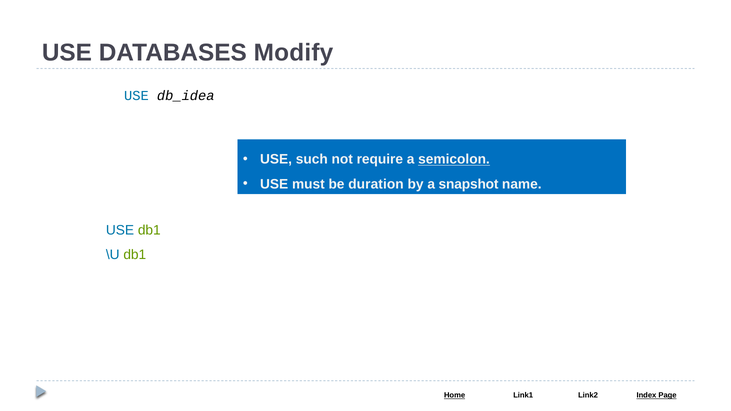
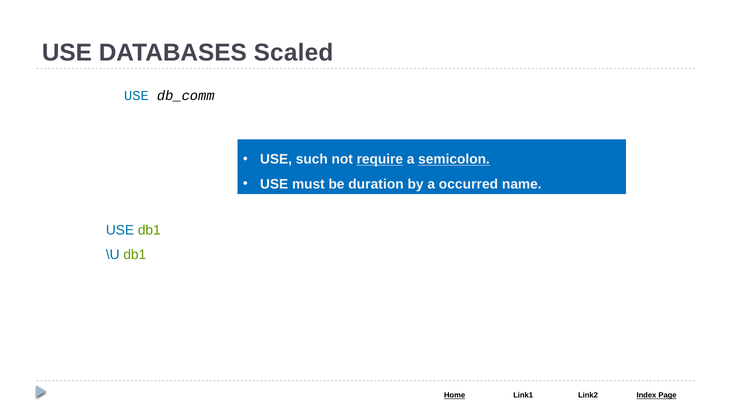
Modify: Modify -> Scaled (293, 53)
db_idea: db_idea -> db_comm (186, 96)
require underline: none -> present (380, 160)
snapshot: snapshot -> occurred (468, 184)
